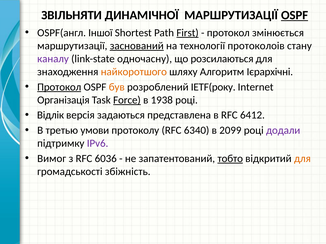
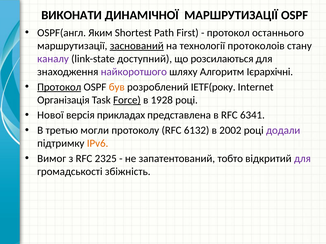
ЗВІЛЬНЯТИ: ЗВІЛЬНЯТИ -> ВИКОНАТИ (72, 15)
OSPF underline: present -> none (295, 15)
Іншої: Іншої -> Яким (100, 33)
First underline: present -> none (188, 33)
змінюється: змінюється -> останнього (278, 33)
одночасну: одночасну -> доступний (145, 59)
найкоротшого colour: orange -> purple (134, 72)
1938: 1938 -> 1928 (162, 100)
Відлік: Відлік -> Нової (50, 115)
задаються: задаються -> прикладах (121, 115)
6412: 6412 -> 6341 (252, 115)
умови: умови -> могли (95, 131)
6340: 6340 -> 6132 (197, 131)
2099: 2099 -> 2002 (230, 131)
IPv6 colour: purple -> orange (98, 144)
6036: 6036 -> 2325 (106, 159)
тобто underline: present -> none (230, 159)
для colour: orange -> purple (302, 159)
